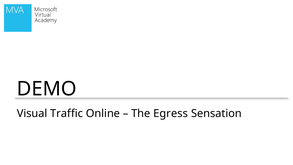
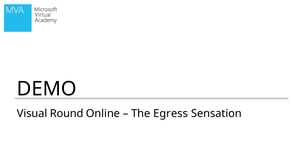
Traffic: Traffic -> Round (67, 113)
